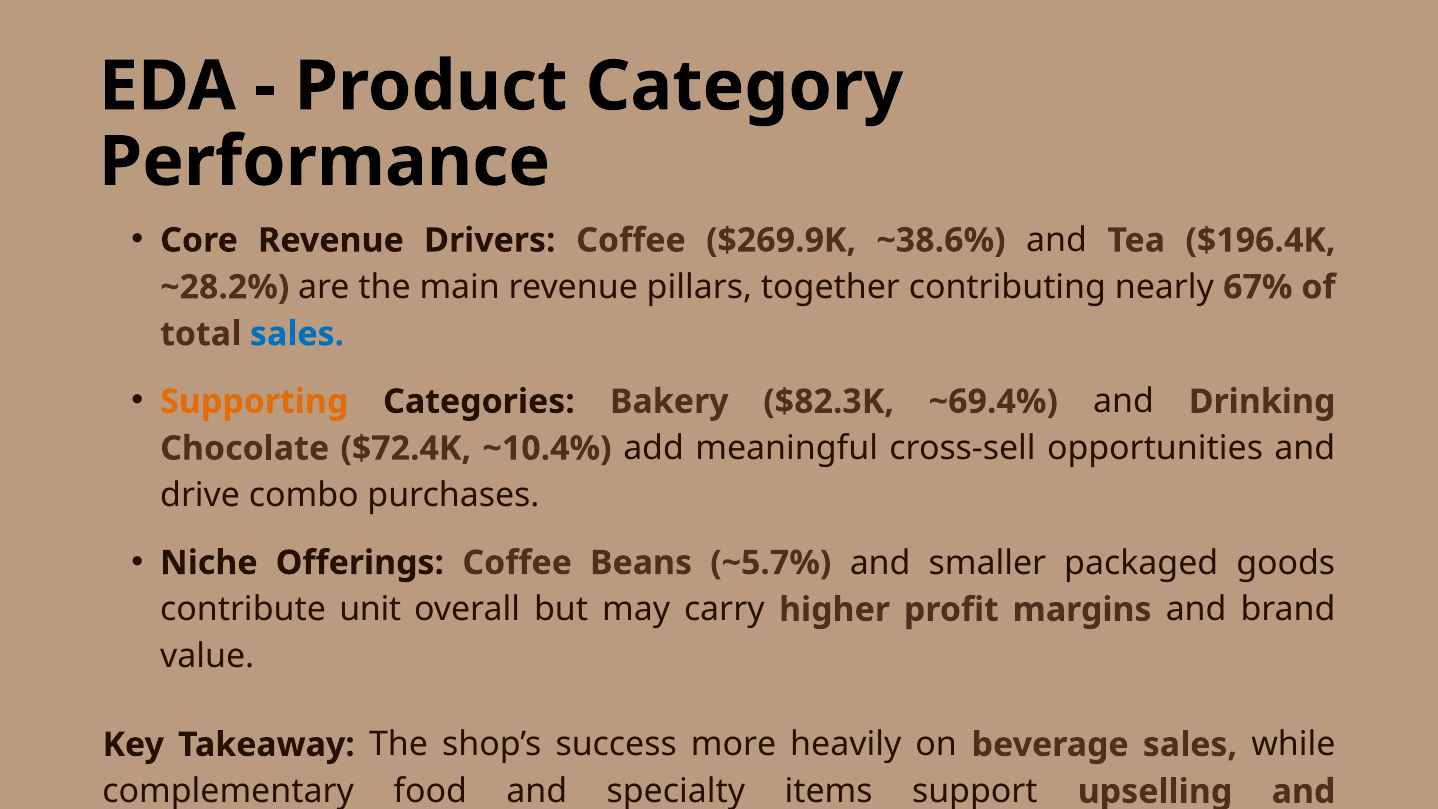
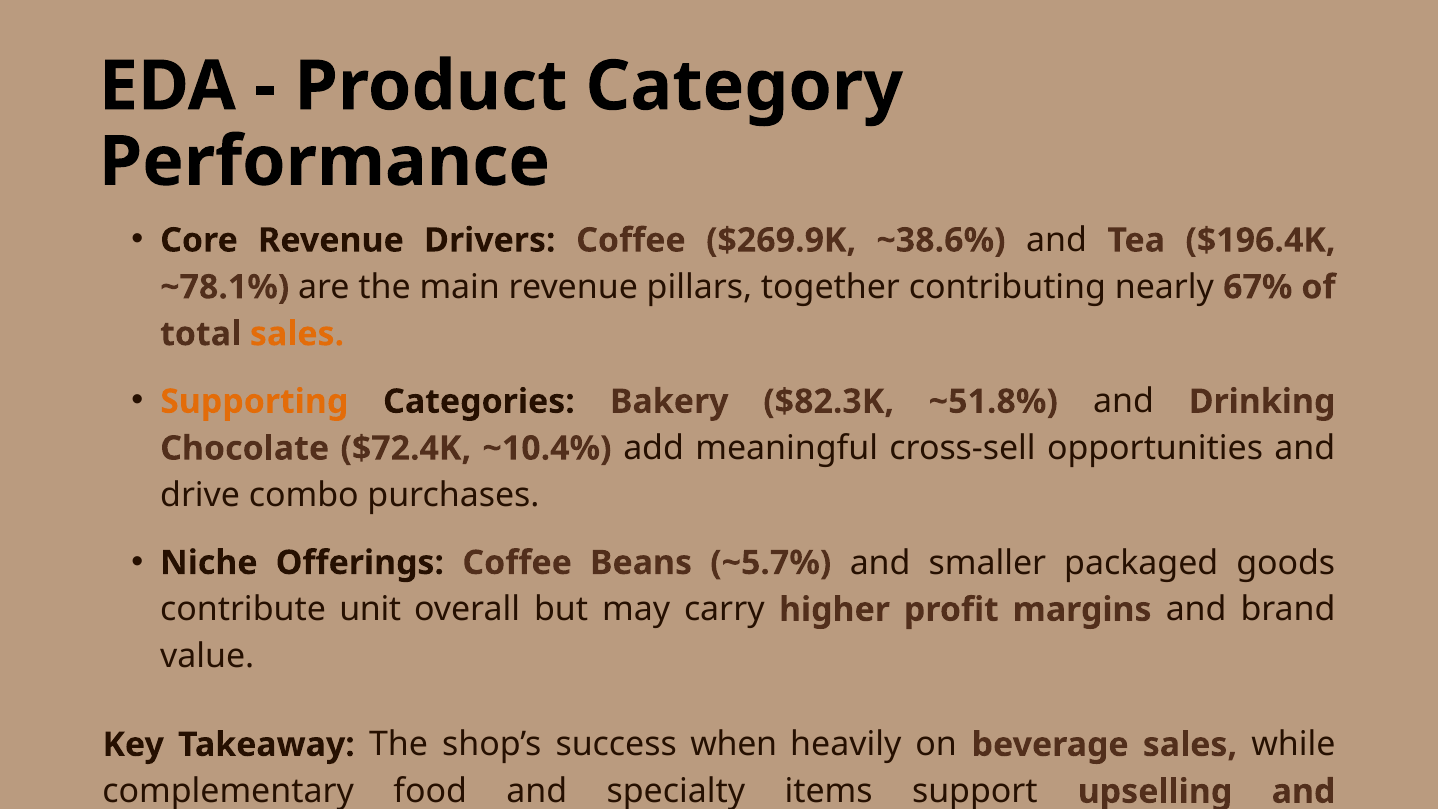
~28.2%: ~28.2% -> ~78.1% (225, 287)
sales colour: blue -> orange (297, 334)
~69.4%: ~69.4% -> ~51.8% (993, 402)
more: more -> when (734, 745)
